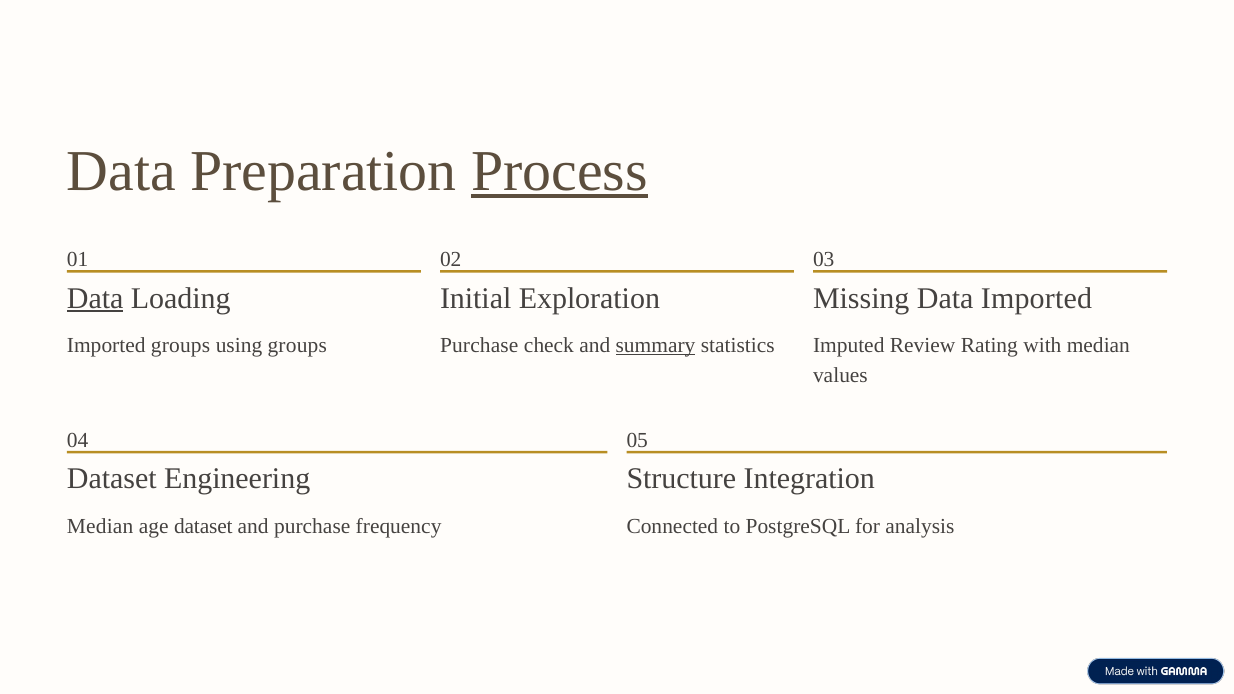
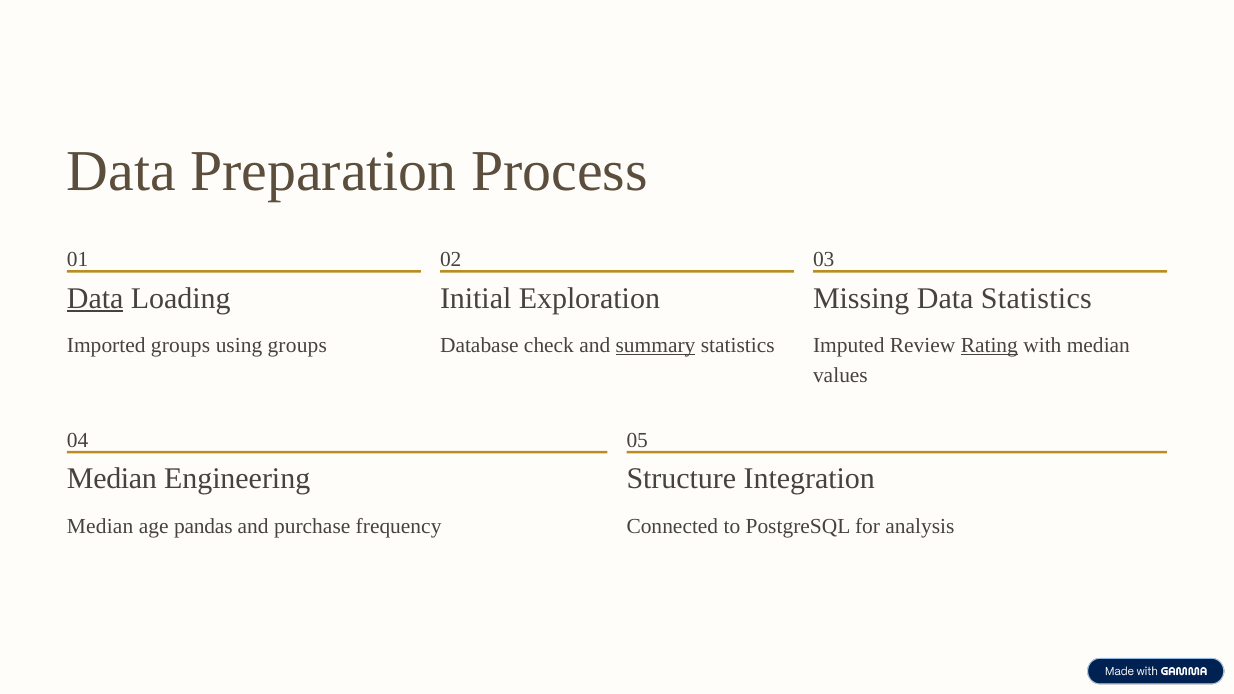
Process underline: present -> none (559, 171)
Data Imported: Imported -> Statistics (1036, 298)
Purchase: Purchase -> Database (479, 345)
Rating underline: none -> present (989, 345)
Dataset: Dataset -> Median (112, 479)
age dataset: dataset -> pandas (203, 526)
